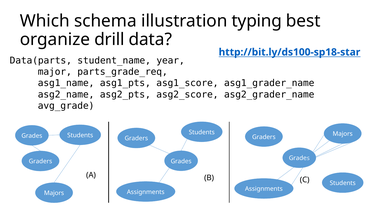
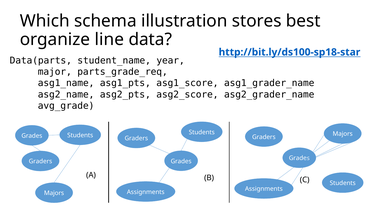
typing: typing -> stores (257, 21)
drill: drill -> line (109, 39)
